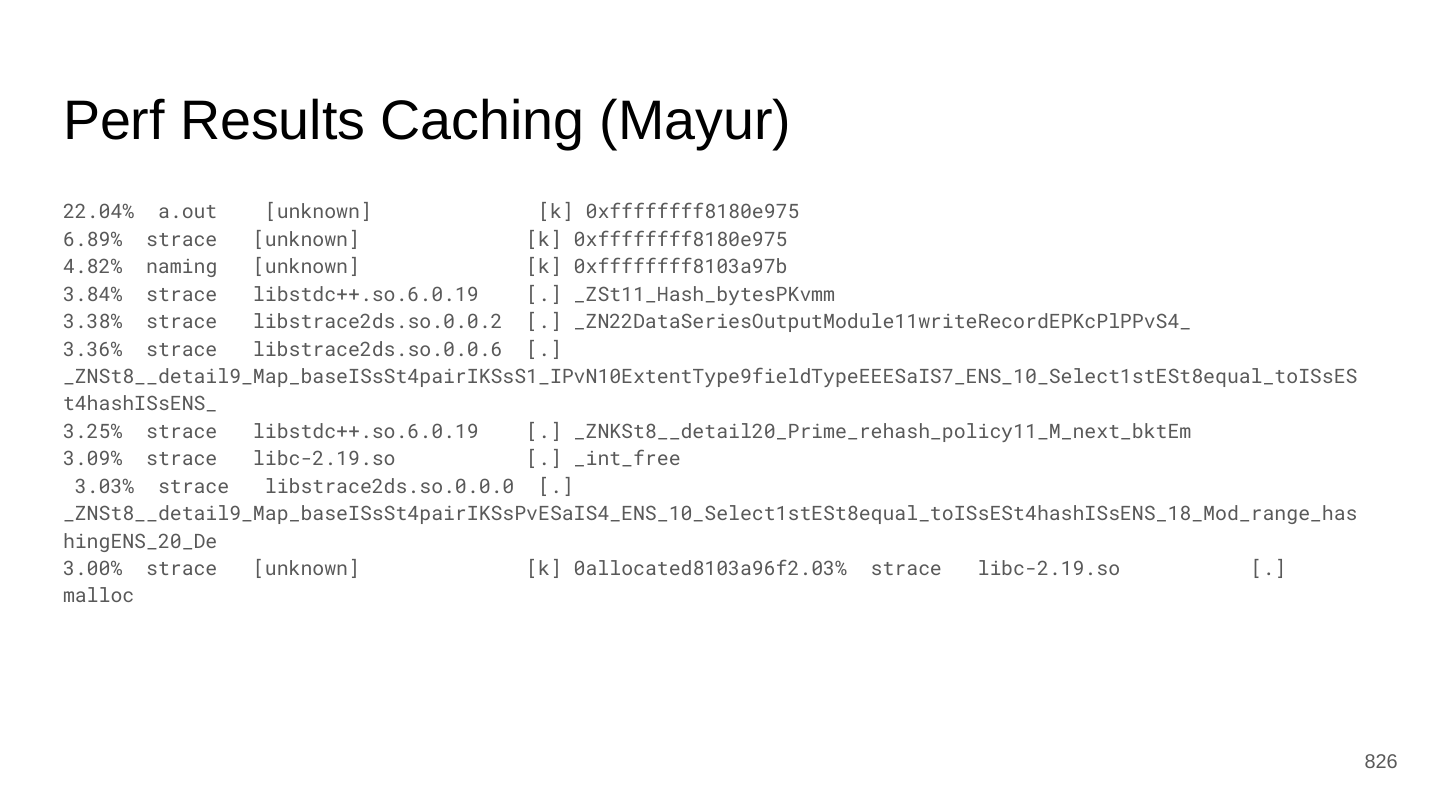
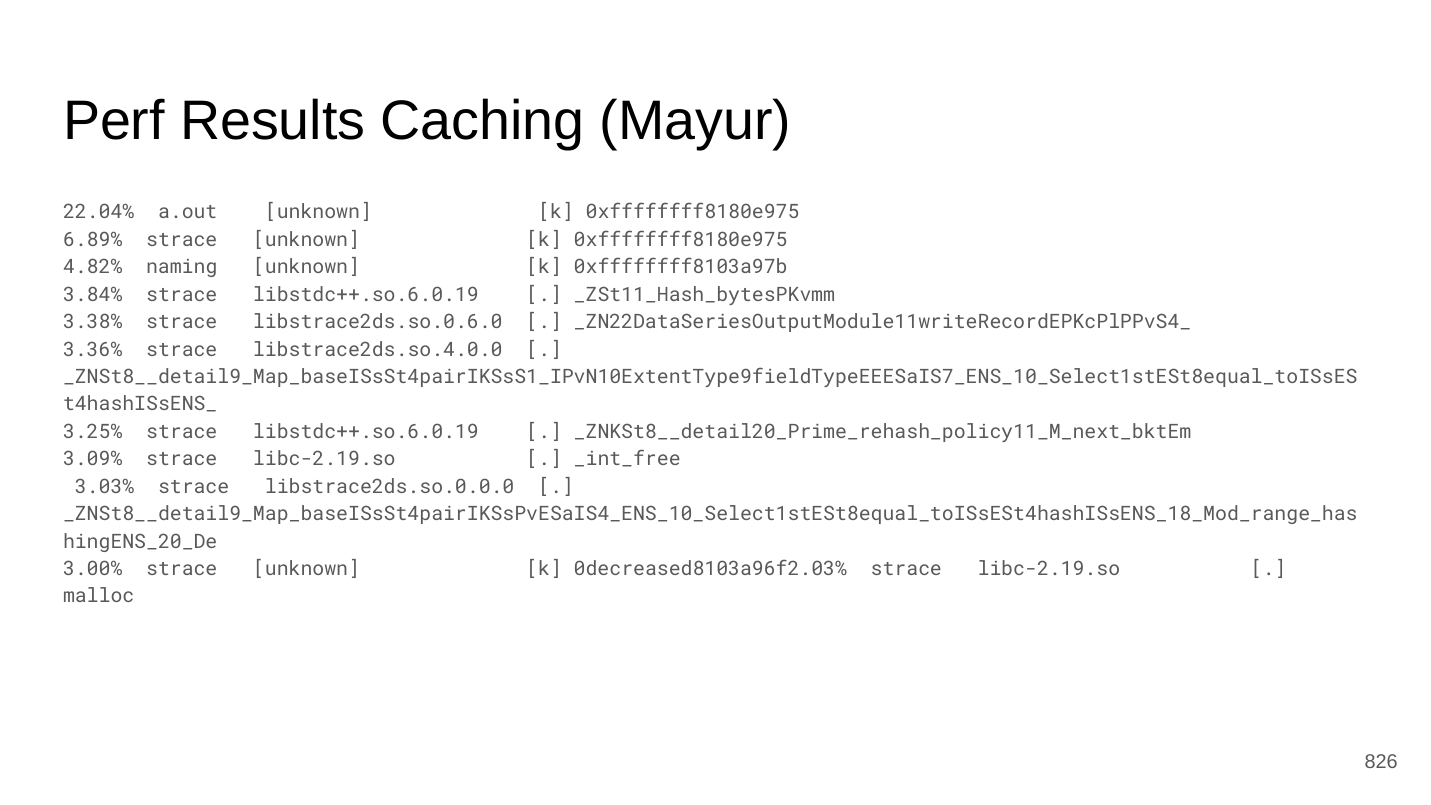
libstrace2ds.so.0.0.2: libstrace2ds.so.0.0.2 -> libstrace2ds.so.0.6.0 (378, 322)
libstrace2ds.so.0.0.6: libstrace2ds.so.0.0.6 -> libstrace2ds.so.4.0.0 (378, 349)
0allocated8103a96f2.03%: 0allocated8103a96f2.03% -> 0decreased8103a96f2.03% (710, 569)
